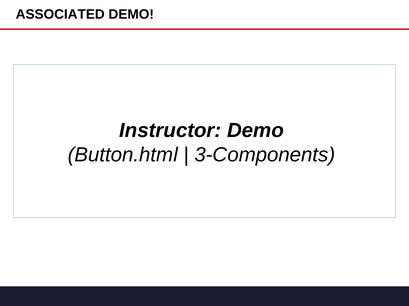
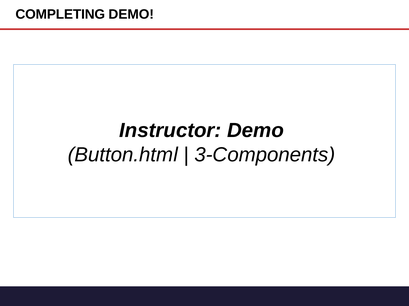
ASSOCIATED: ASSOCIATED -> COMPLETING (60, 15)
